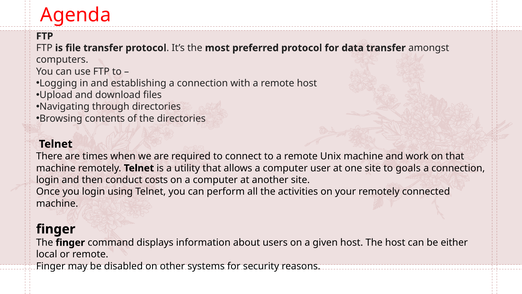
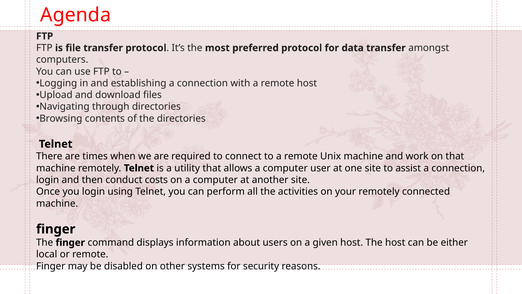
goals: goals -> assist (408, 168)
